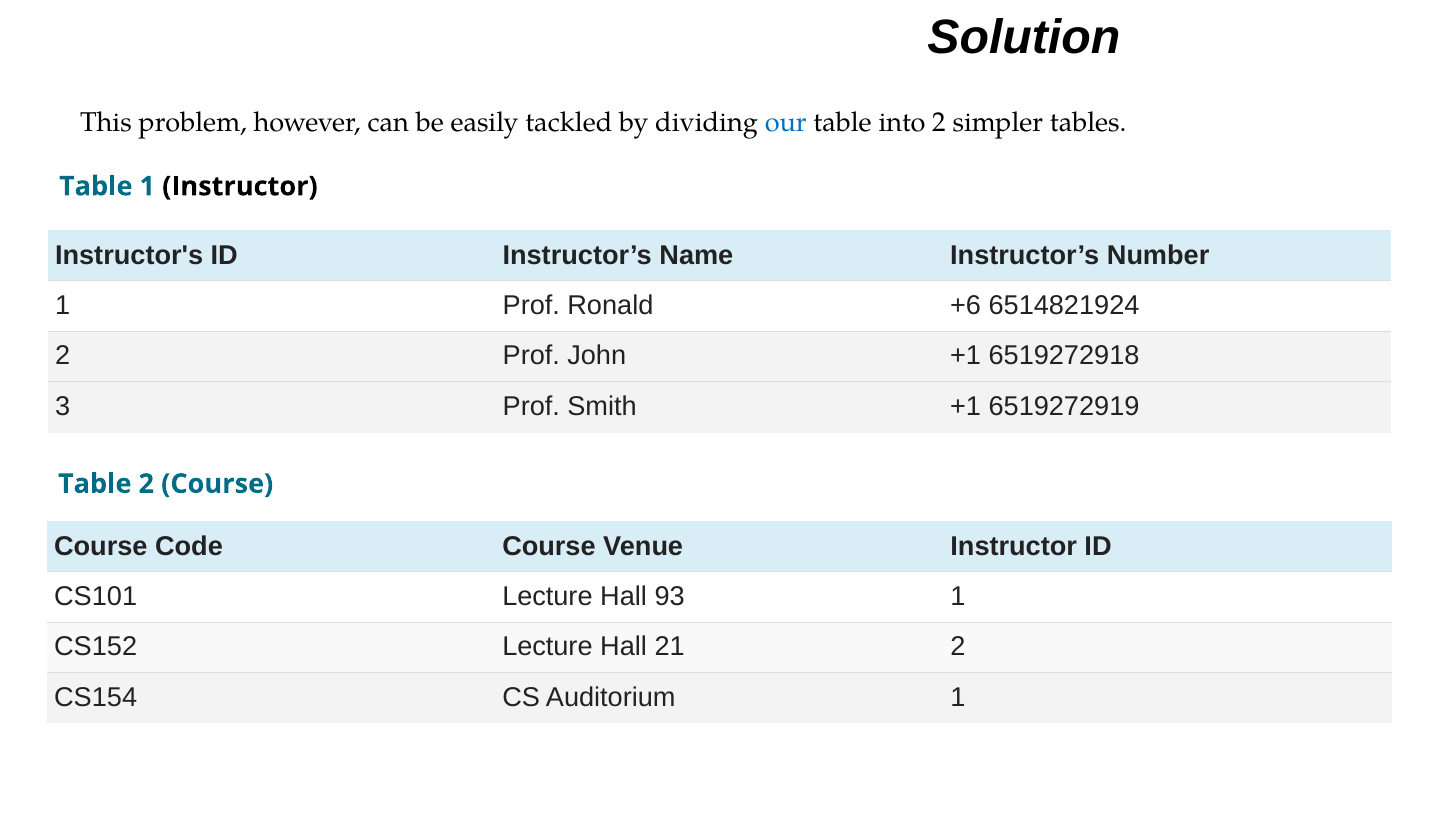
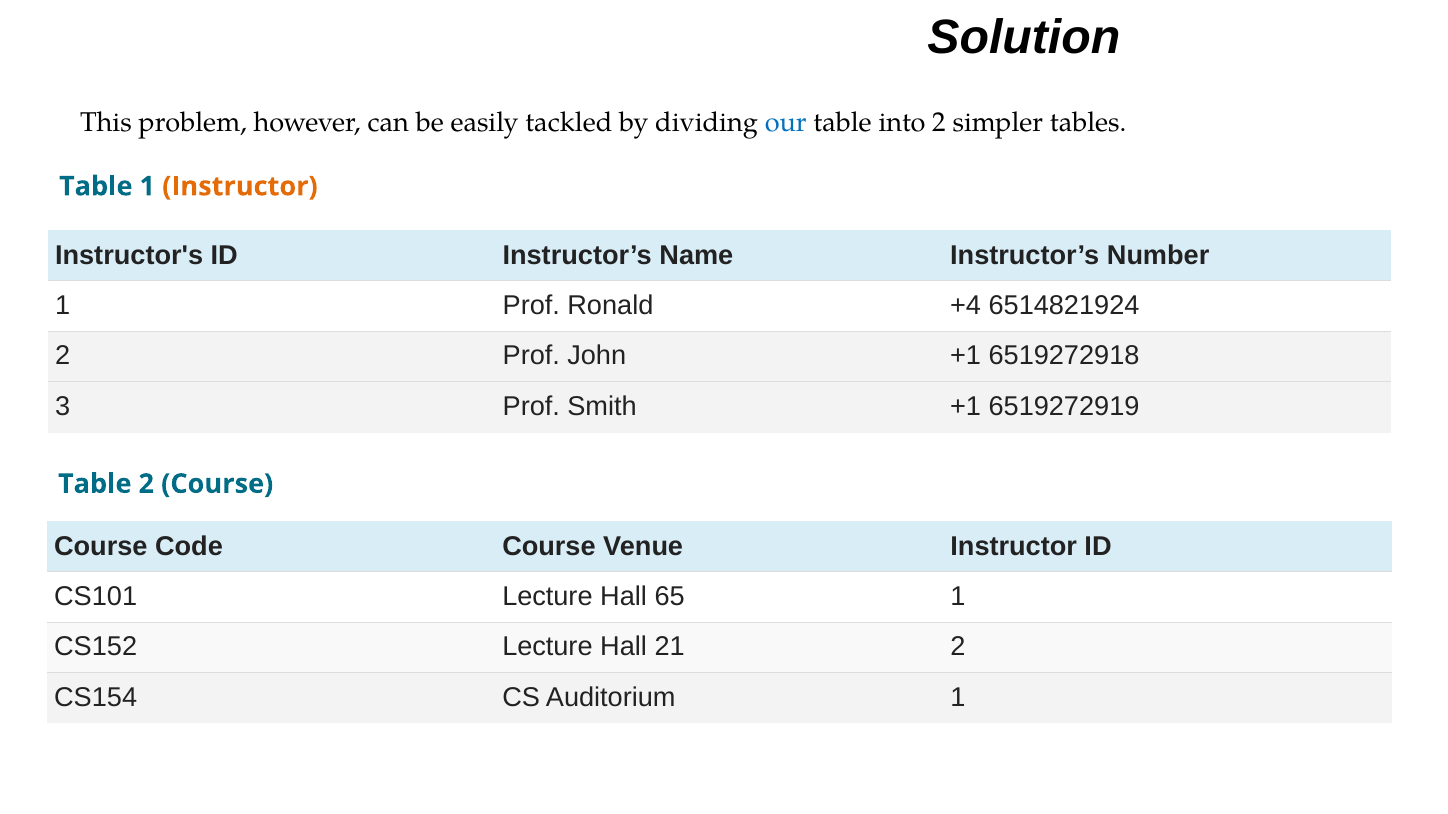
Instructor colour: black -> orange (240, 187)
+6: +6 -> +4 (966, 306)
93: 93 -> 65 (670, 597)
